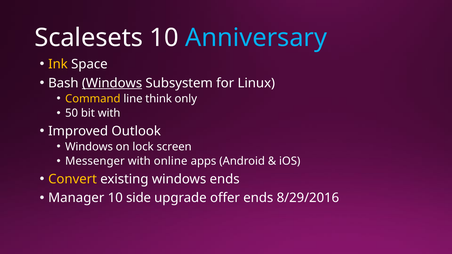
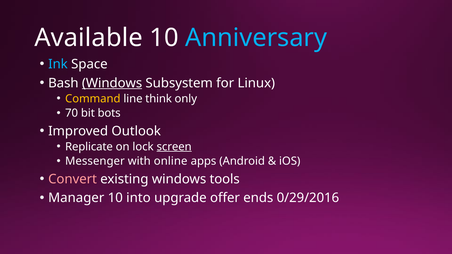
Scalesets: Scalesets -> Available (89, 38)
Ink colour: yellow -> light blue (58, 64)
50: 50 -> 70 (72, 113)
bit with: with -> bots (109, 113)
Windows: Windows -> Replicate (89, 147)
screen underline: none -> present (174, 147)
Convert colour: yellow -> pink (73, 179)
windows ends: ends -> tools (225, 179)
side: side -> into (138, 198)
8/29/2016: 8/29/2016 -> 0/29/2016 (308, 198)
